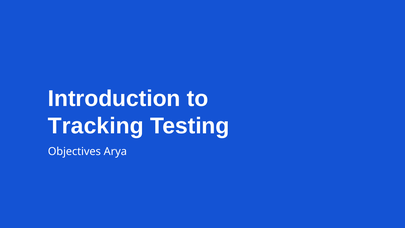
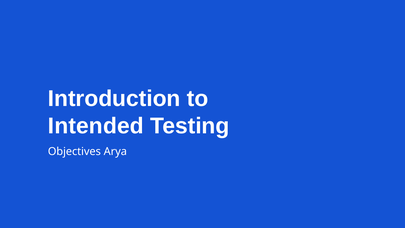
Tracking: Tracking -> Intended (96, 126)
